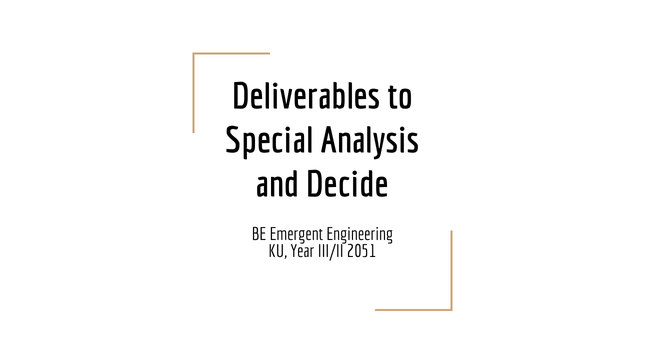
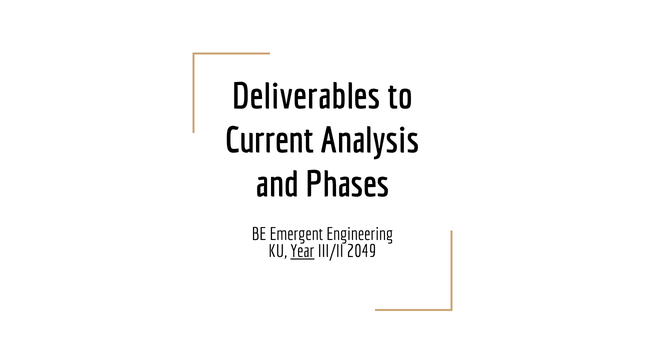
Special: Special -> Current (270, 141)
Decide: Decide -> Phases (348, 184)
Year underline: none -> present (302, 251)
2051: 2051 -> 2049 (362, 251)
